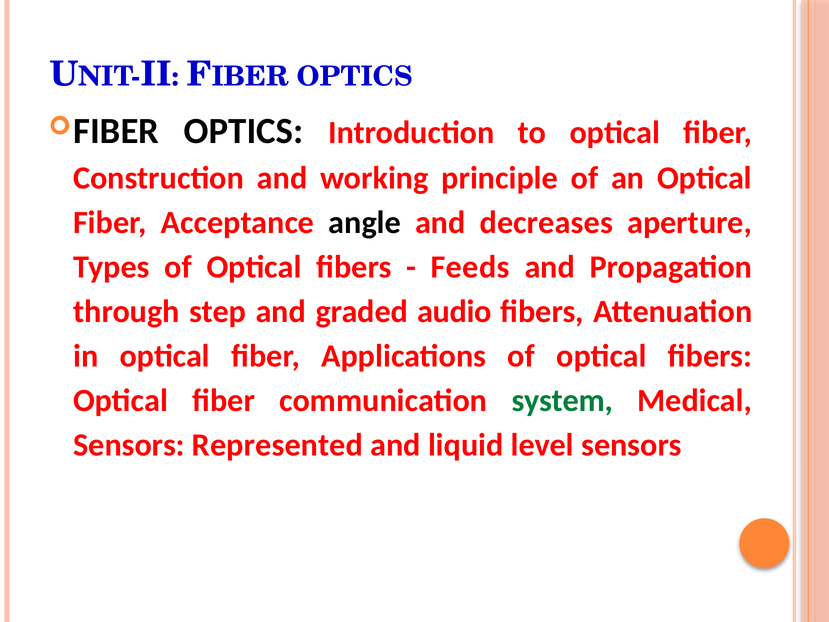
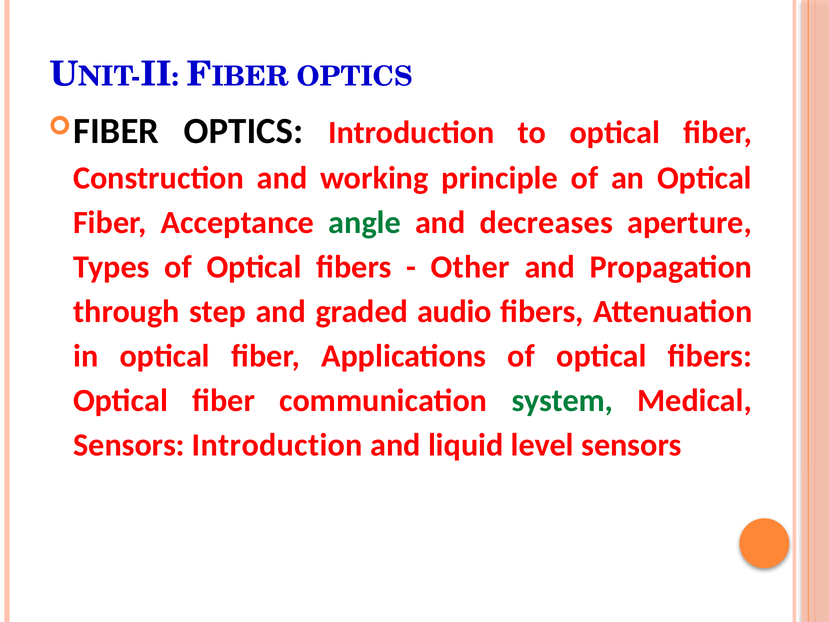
angle colour: black -> green (365, 223)
Feeds: Feeds -> Other (470, 267)
Sensors Represented: Represented -> Introduction (277, 445)
